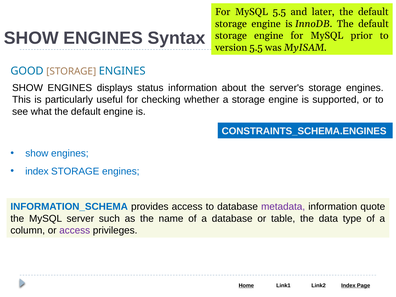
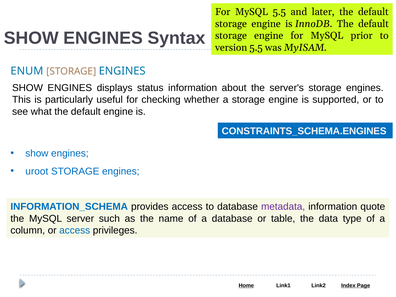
GOOD: GOOD -> ENUM (27, 71)
index: index -> uroot (37, 171)
access colour: purple -> blue (75, 230)
